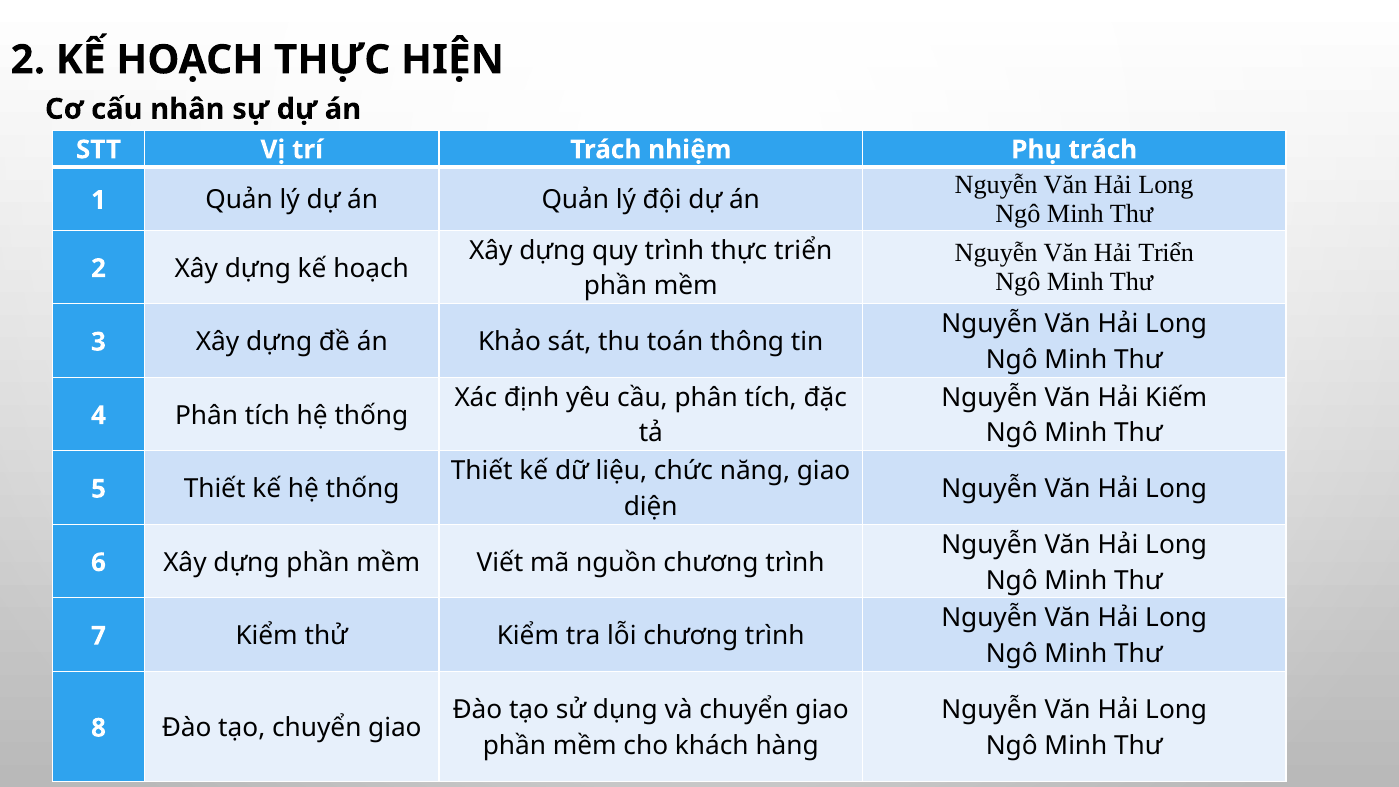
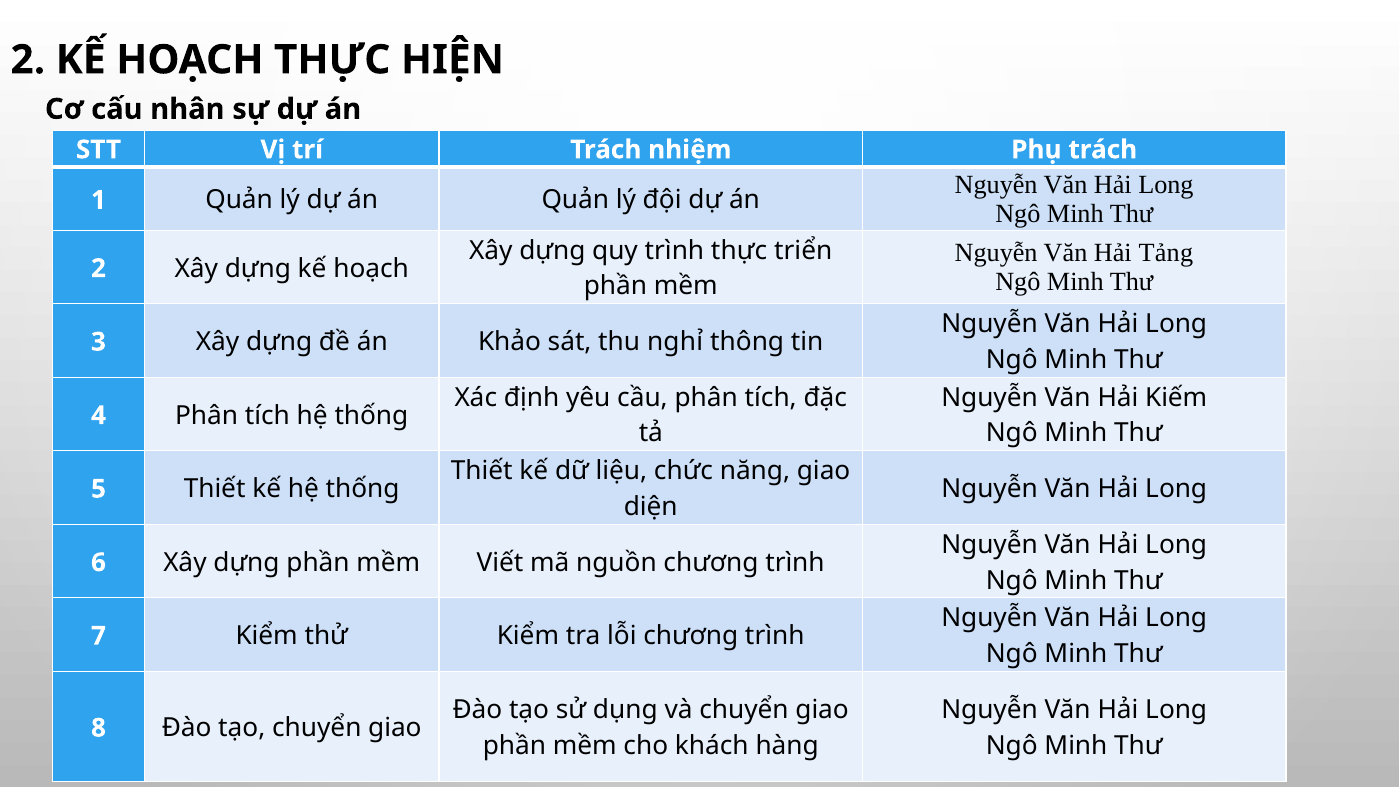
Hải Triển: Triển -> Tảng (1166, 253)
toán: toán -> nghỉ (675, 342)
